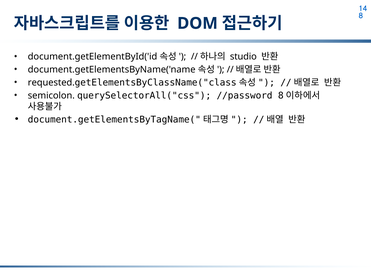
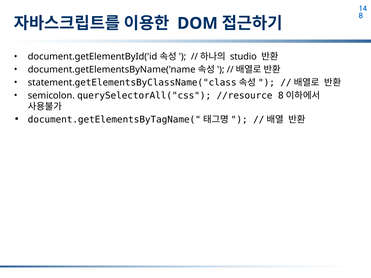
requested: requested -> statement (51, 83)
//password: //password -> //resource (245, 96)
